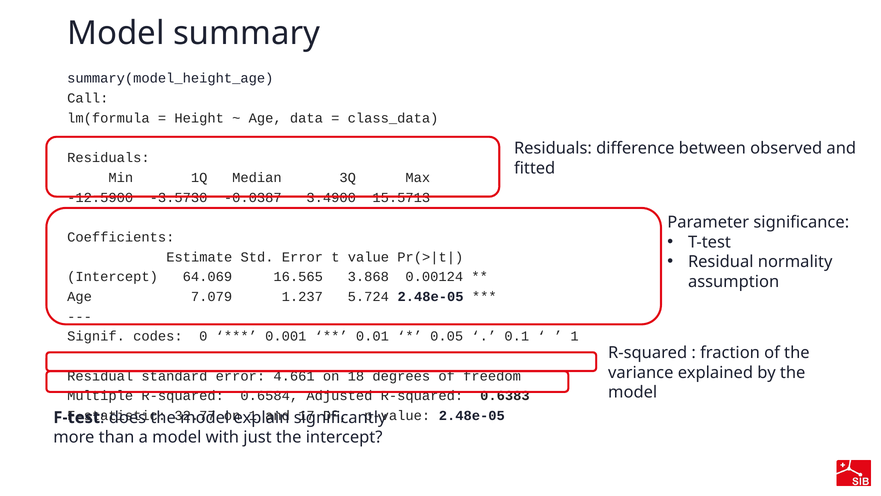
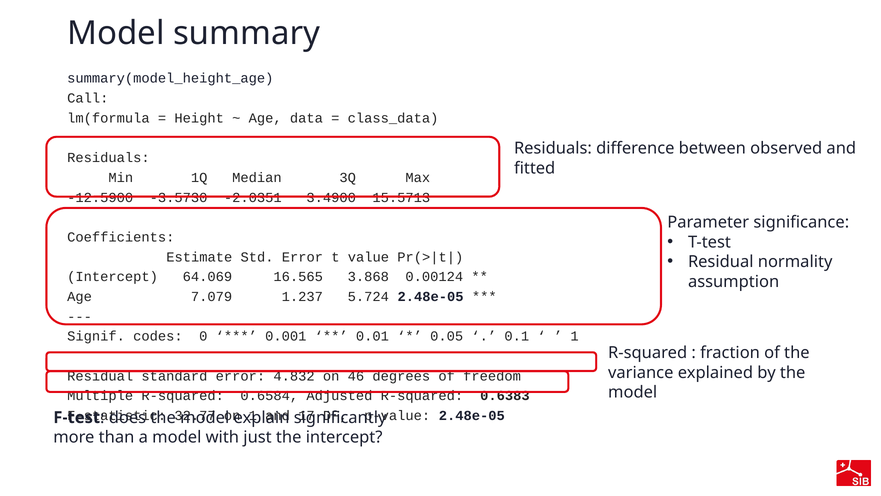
-0.0387: -0.0387 -> -2.0351 (253, 197)
4.661: 4.661 -> 4.832 (294, 376)
18: 18 -> 46 (356, 376)
